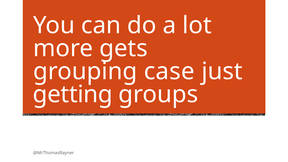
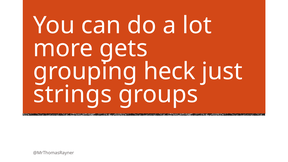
case: case -> heck (169, 71)
getting: getting -> strings (73, 94)
